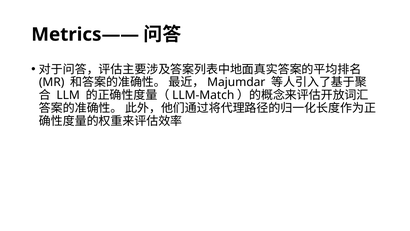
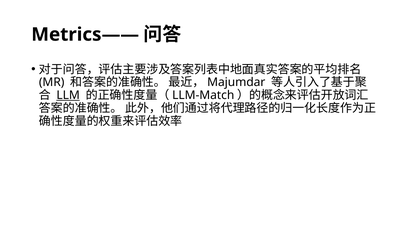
LLM underline: none -> present (68, 95)
